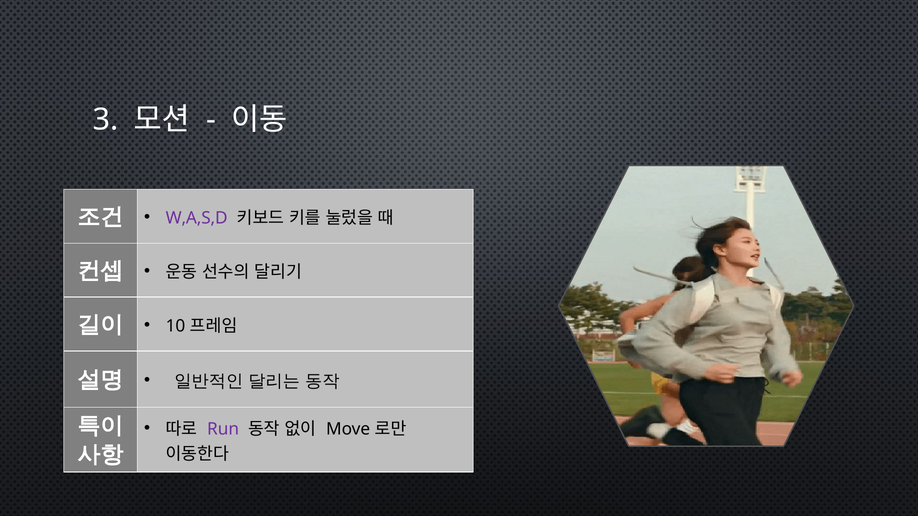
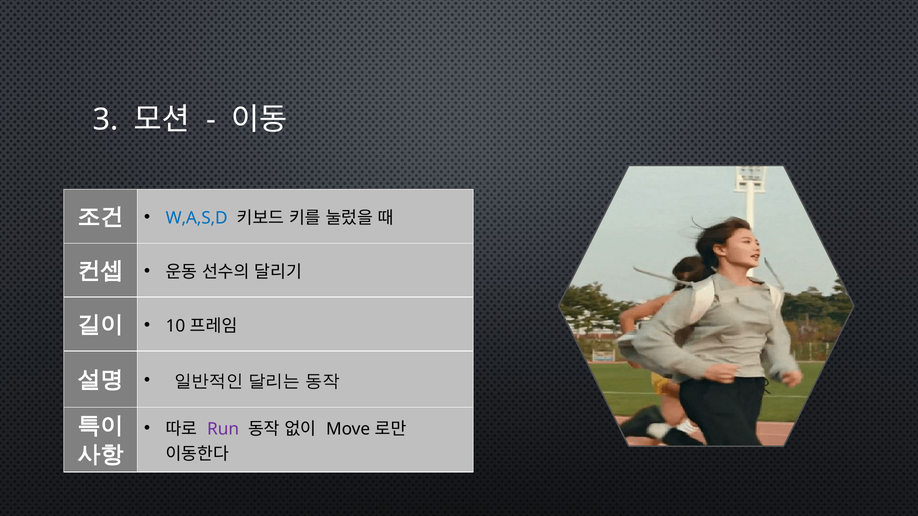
W,A,S,D colour: purple -> blue (197, 218)
